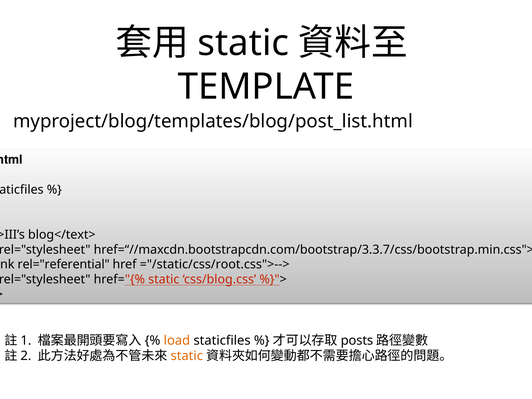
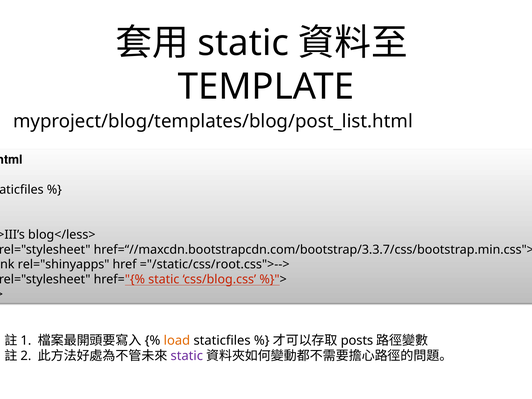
blog</text>: blog</text> -> blog</less> (62, 235)
rel="referential: rel="referential -> rel="shinyapps (64, 265)
static colour: orange -> purple (187, 356)
